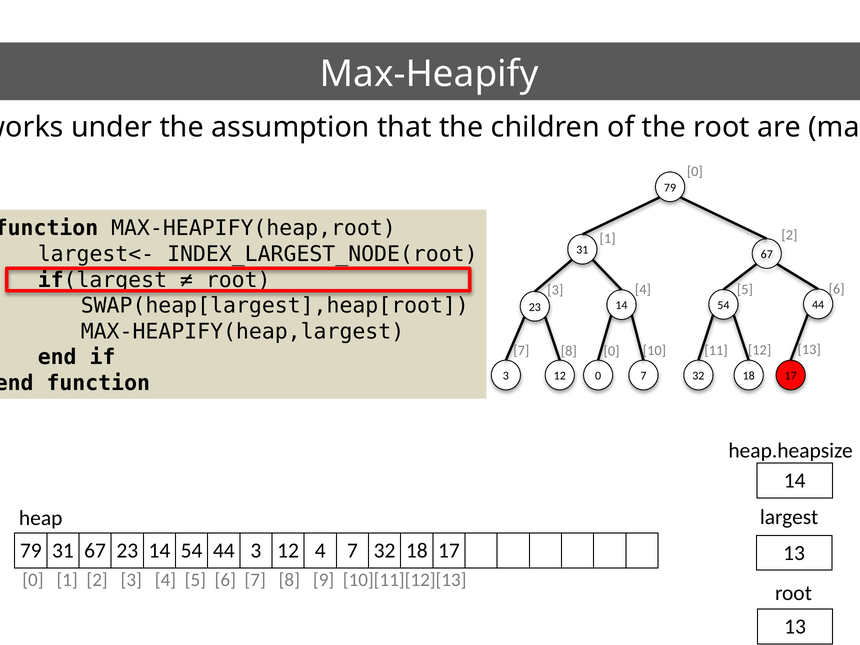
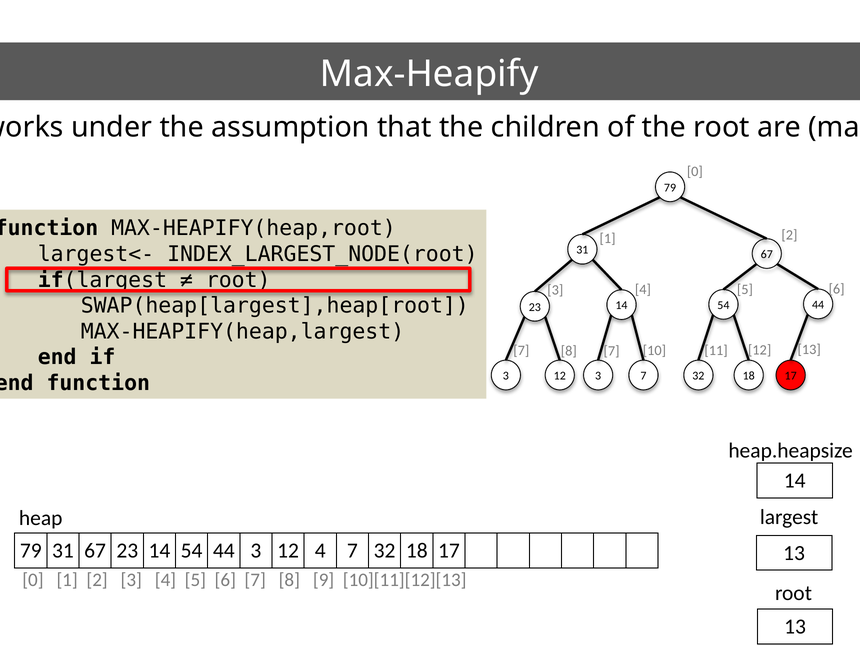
8 0: 0 -> 7 (612, 351)
12 0: 0 -> 3 (598, 376)
